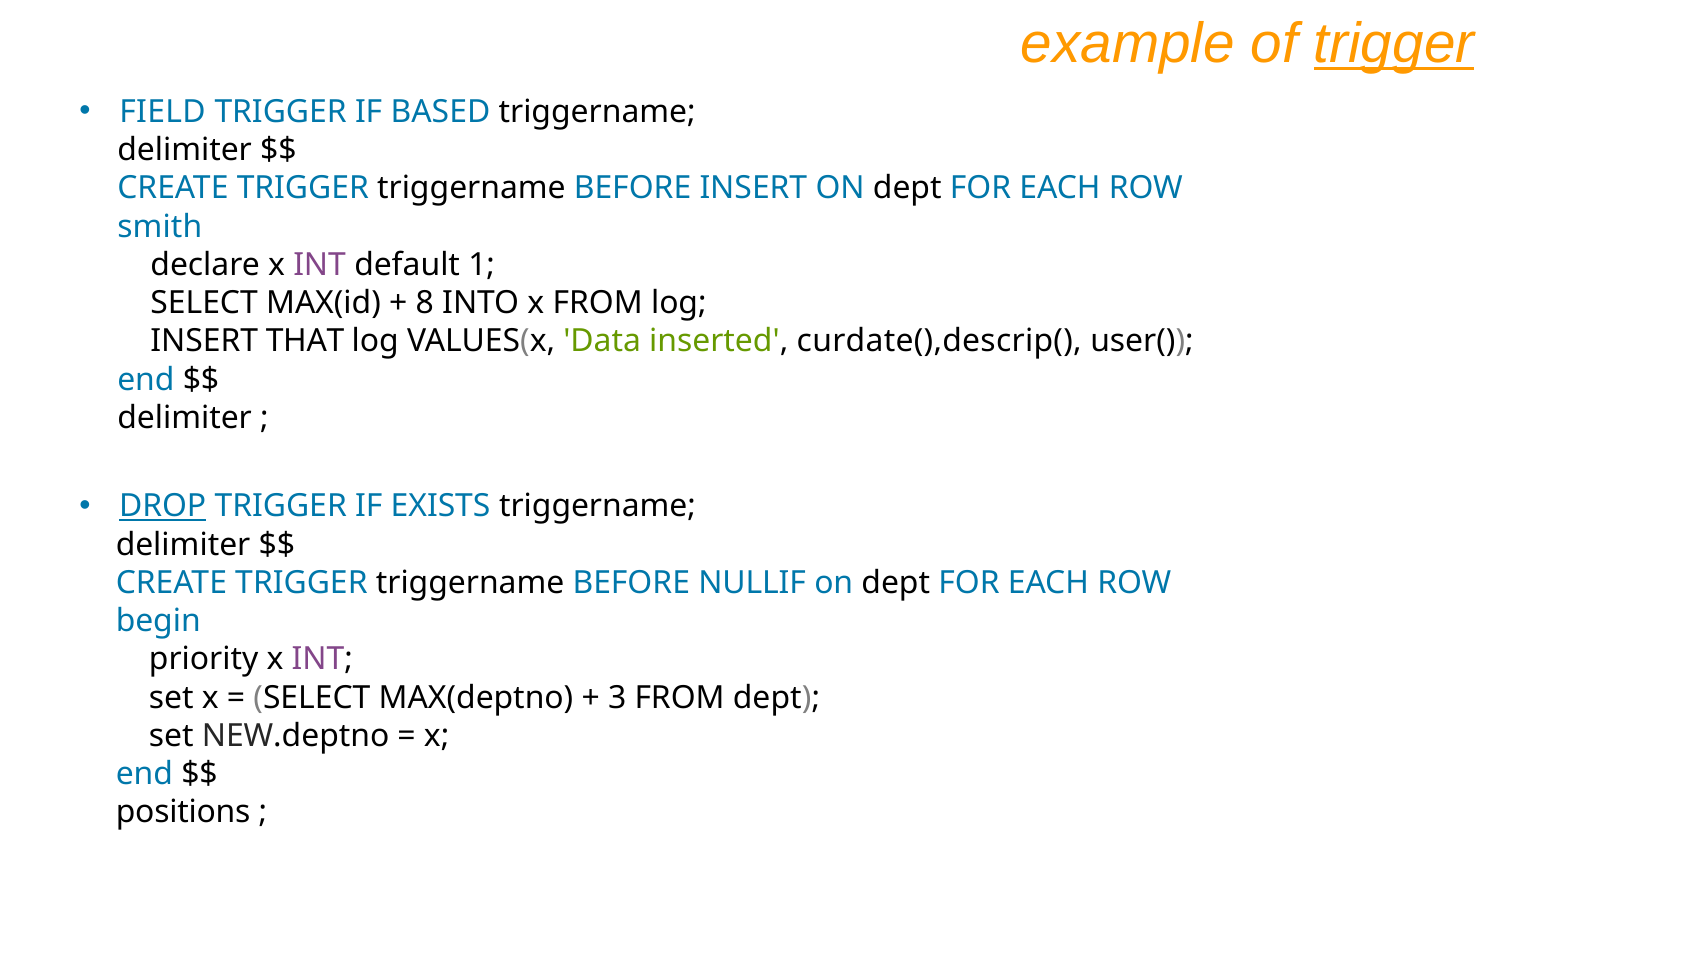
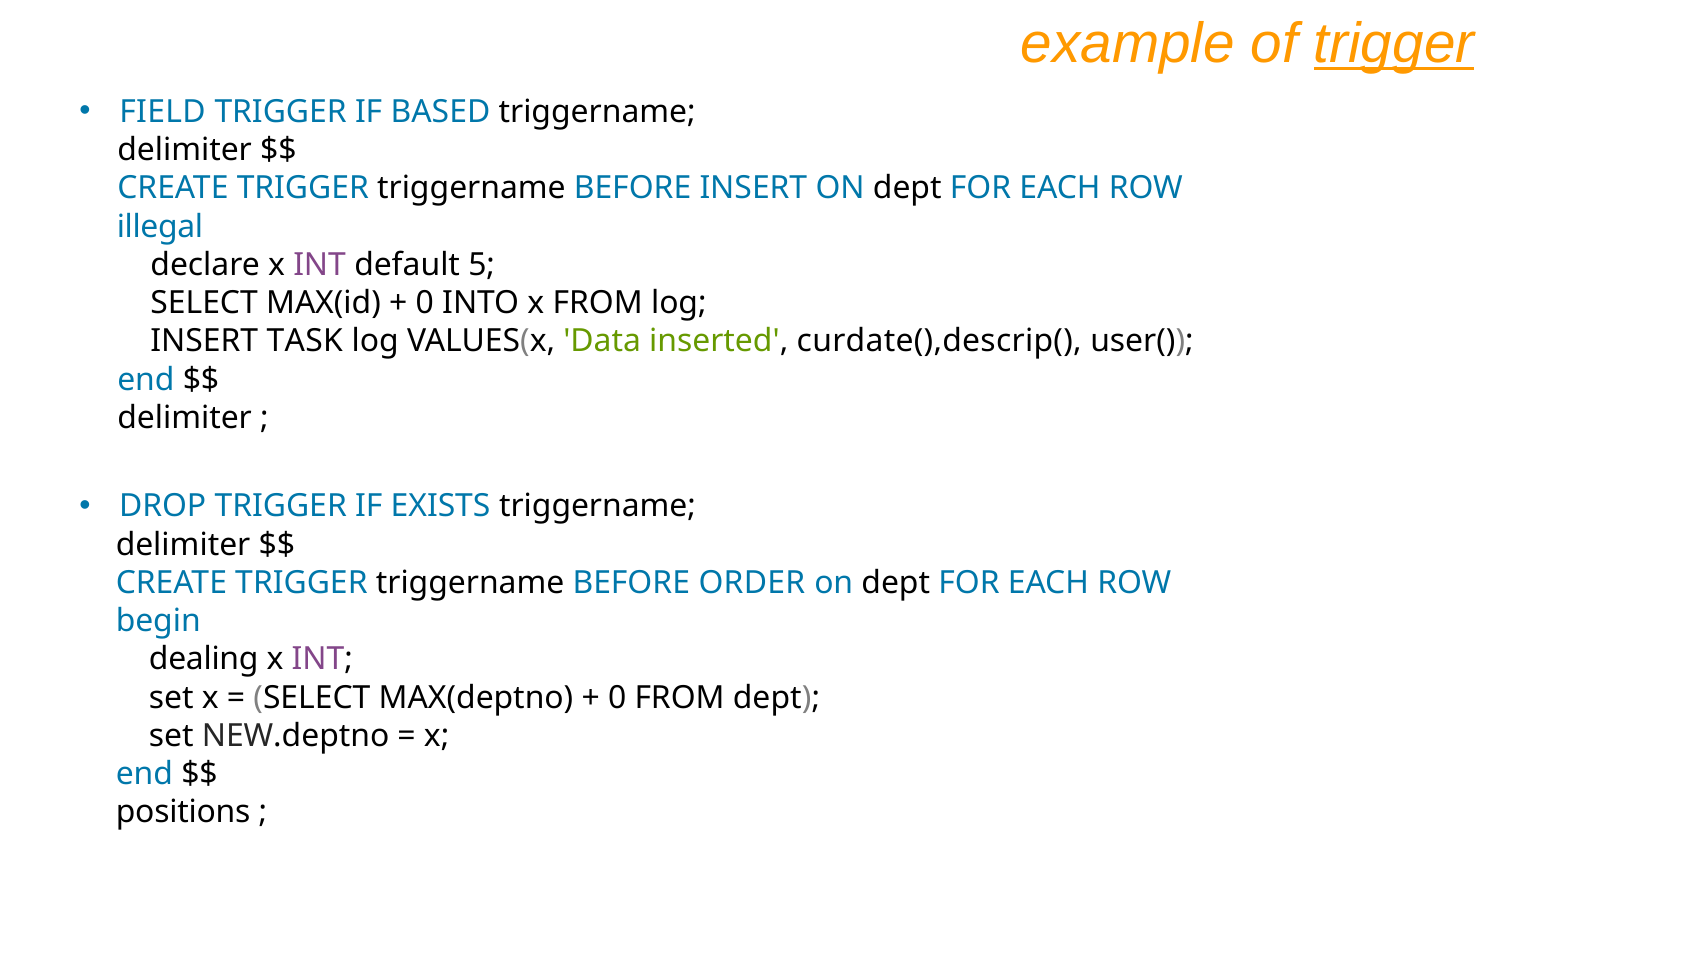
smith: smith -> illegal (160, 227)
1: 1 -> 5 (482, 265)
8: 8 -> 0 (425, 303)
THAT: THAT -> TASK (305, 342)
DROP underline: present -> none (163, 507)
NULLIF: NULLIF -> ORDER (752, 583)
priority: priority -> dealing (204, 660)
3: 3 -> 0 (617, 698)
